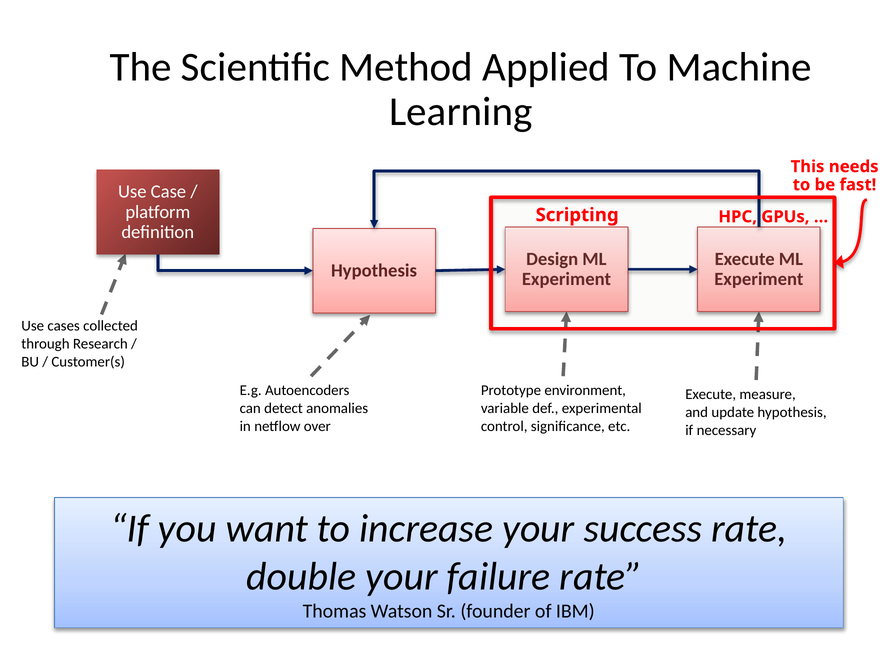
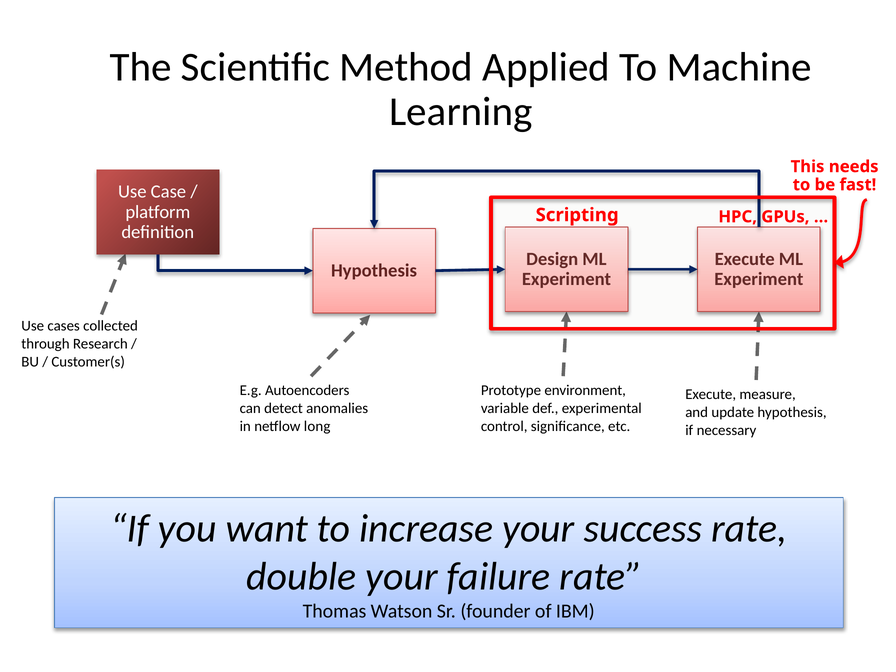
over: over -> long (317, 426)
